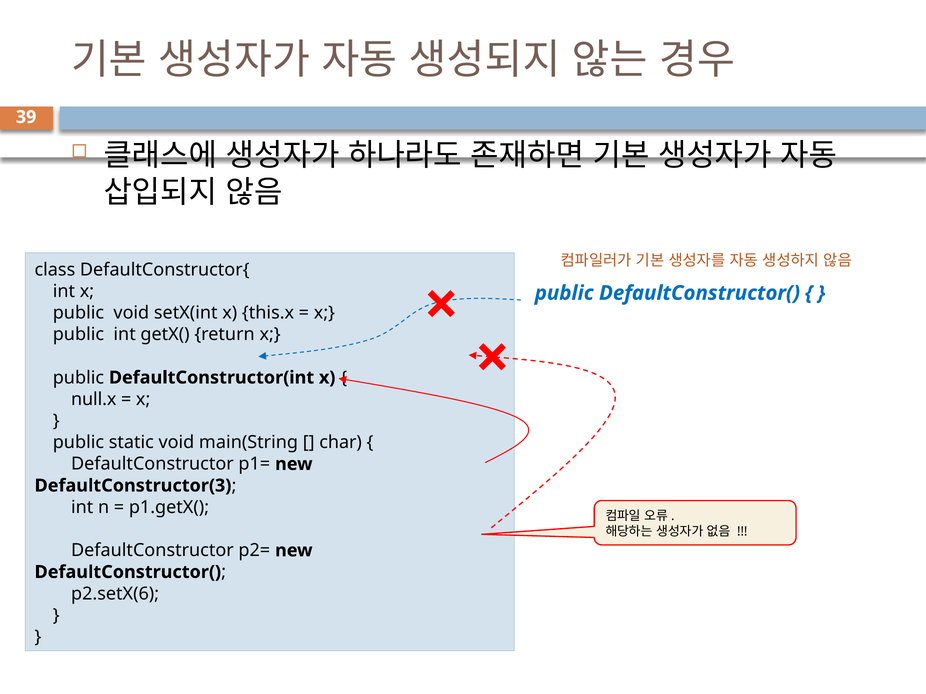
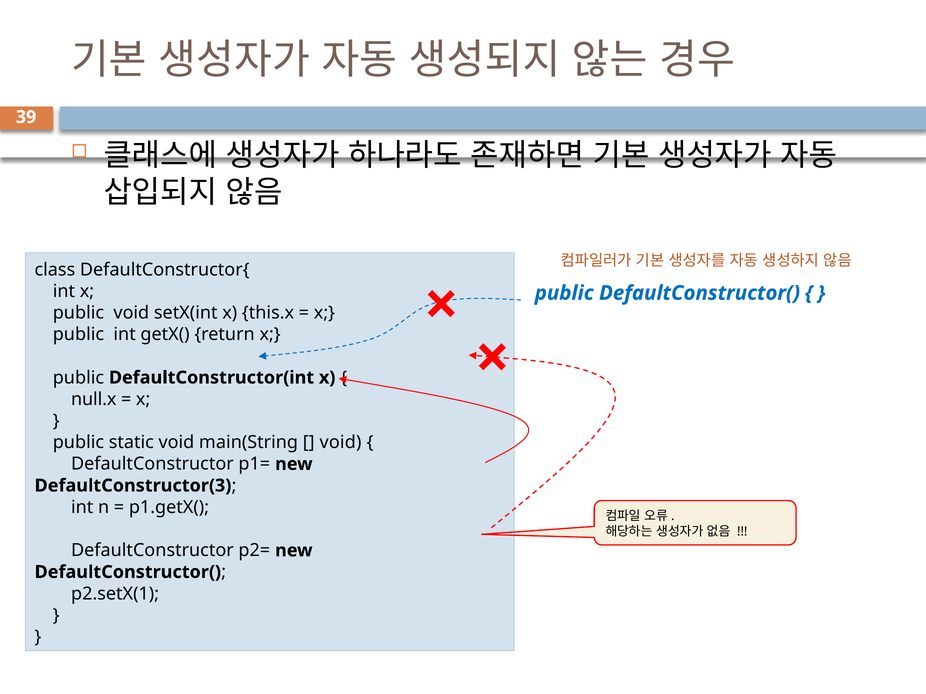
char: char -> void (340, 443)
p2.setX(6: p2.setX(6 -> p2.setX(1 (115, 594)
